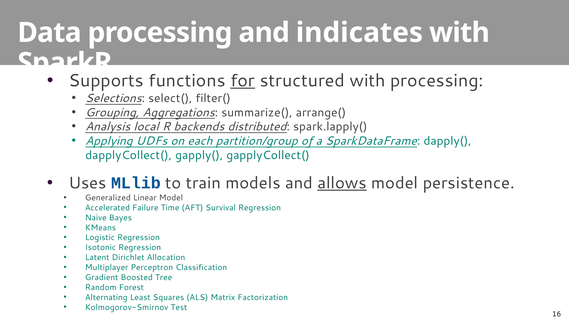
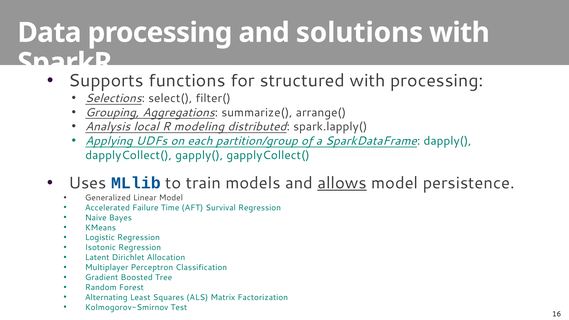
indicates: indicates -> solutions (359, 33)
for underline: present -> none (243, 81)
backends: backends -> modeling (199, 127)
